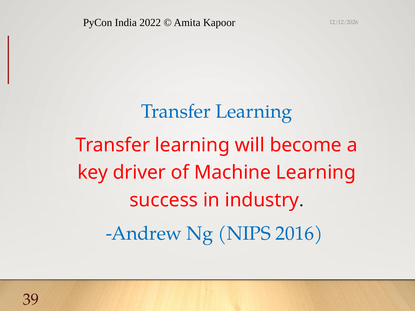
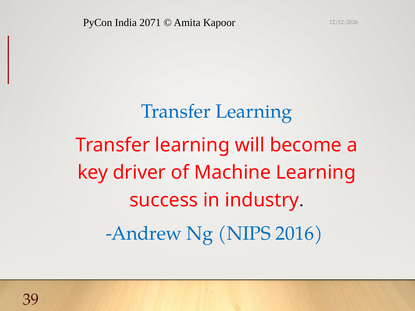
2022: 2022 -> 2071 (150, 23)
